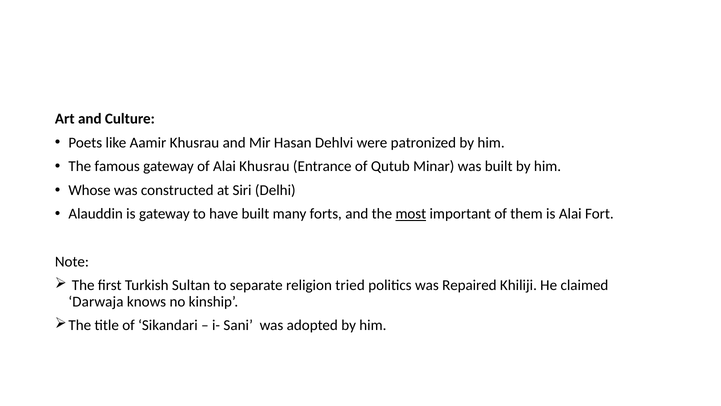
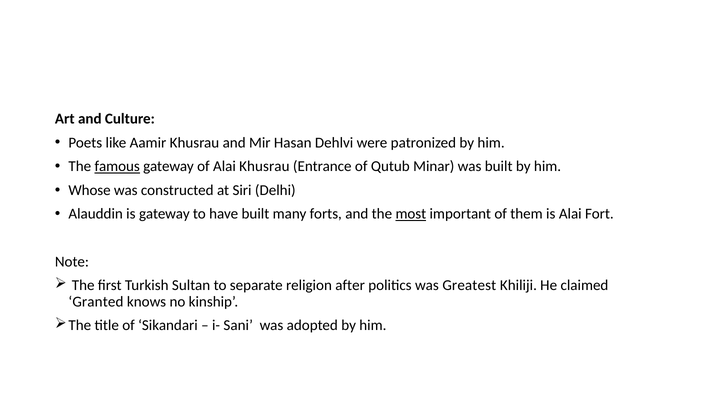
famous underline: none -> present (117, 166)
tried: tried -> after (350, 285)
Repaired: Repaired -> Greatest (469, 285)
Darwaja: Darwaja -> Granted (96, 301)
